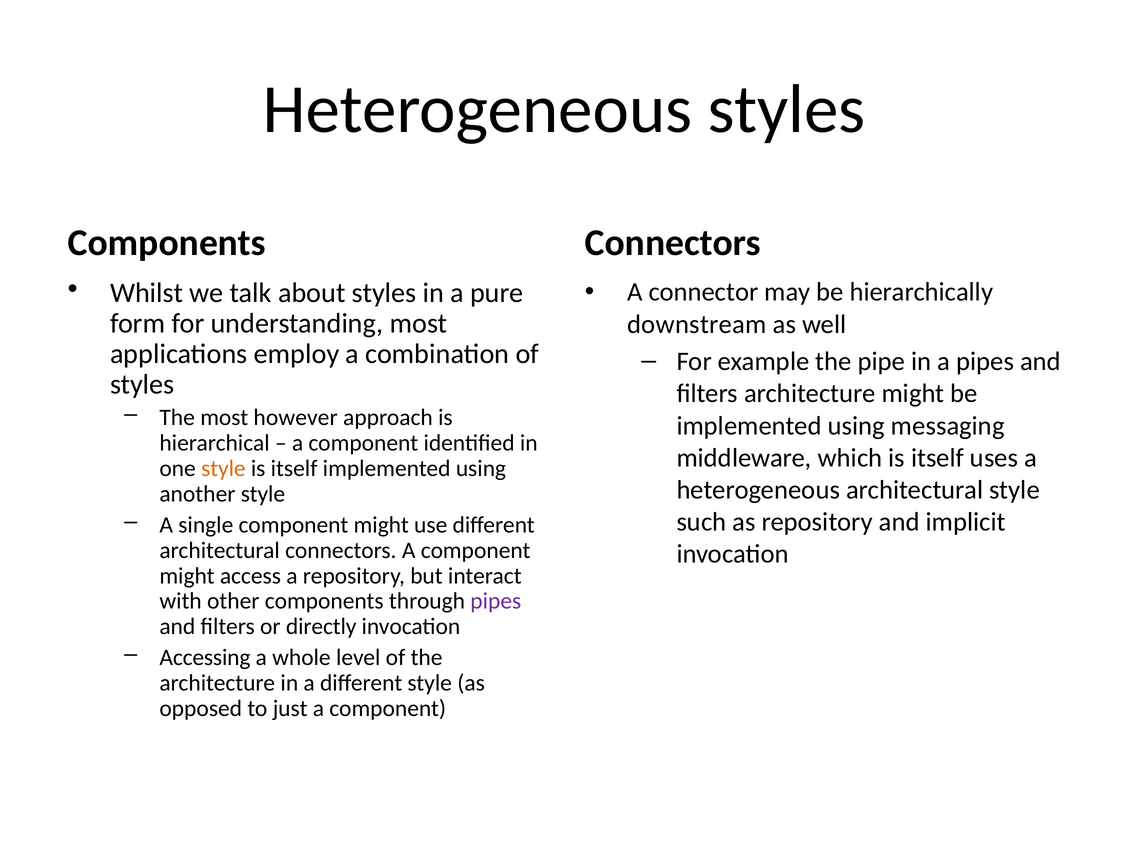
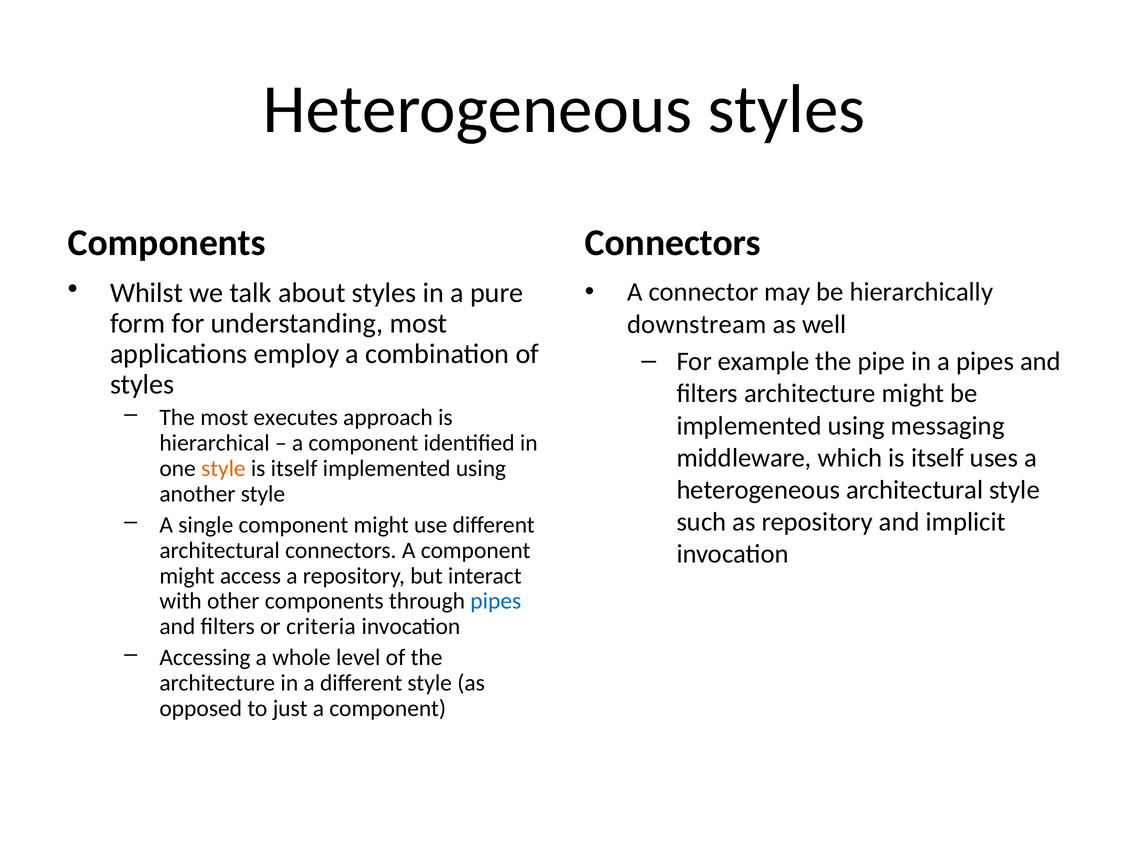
however: however -> executes (296, 417)
pipes colour: purple -> blue (496, 601)
directly: directly -> criteria (321, 626)
